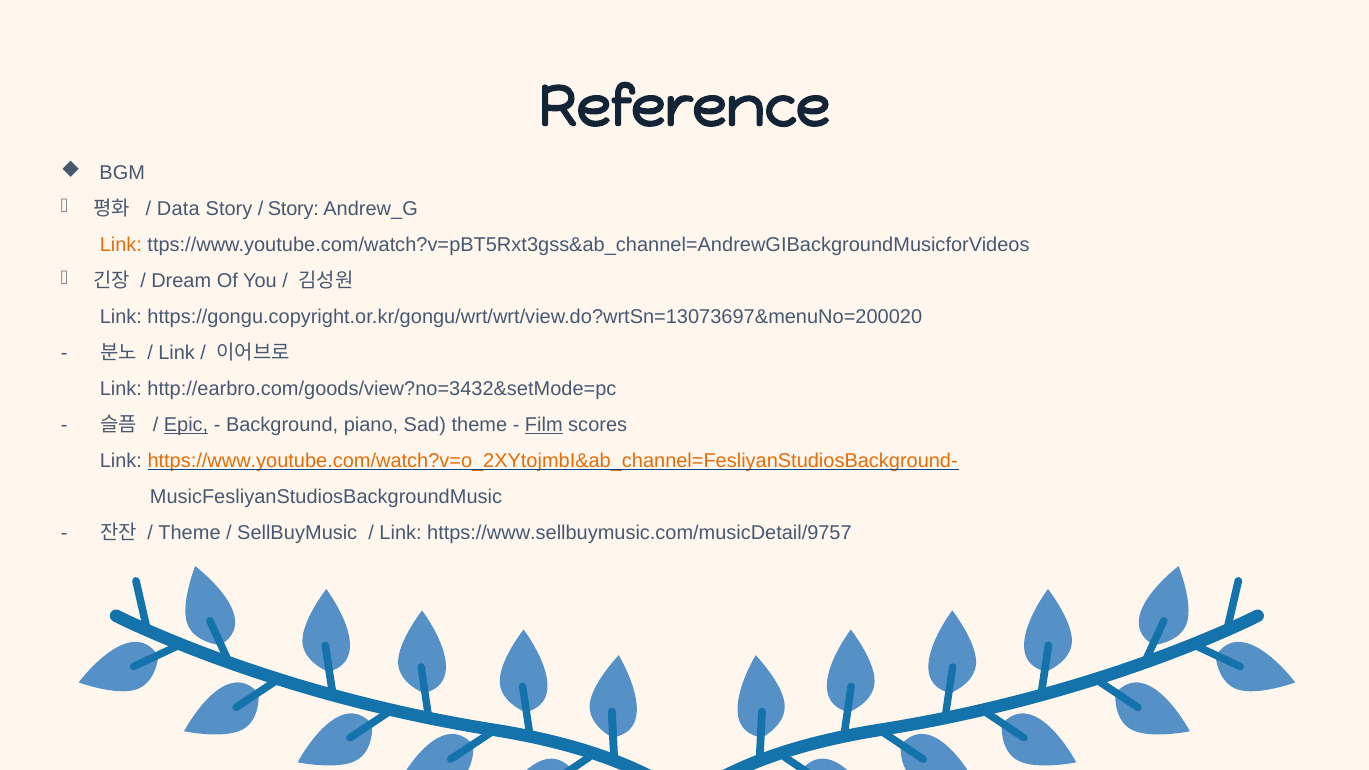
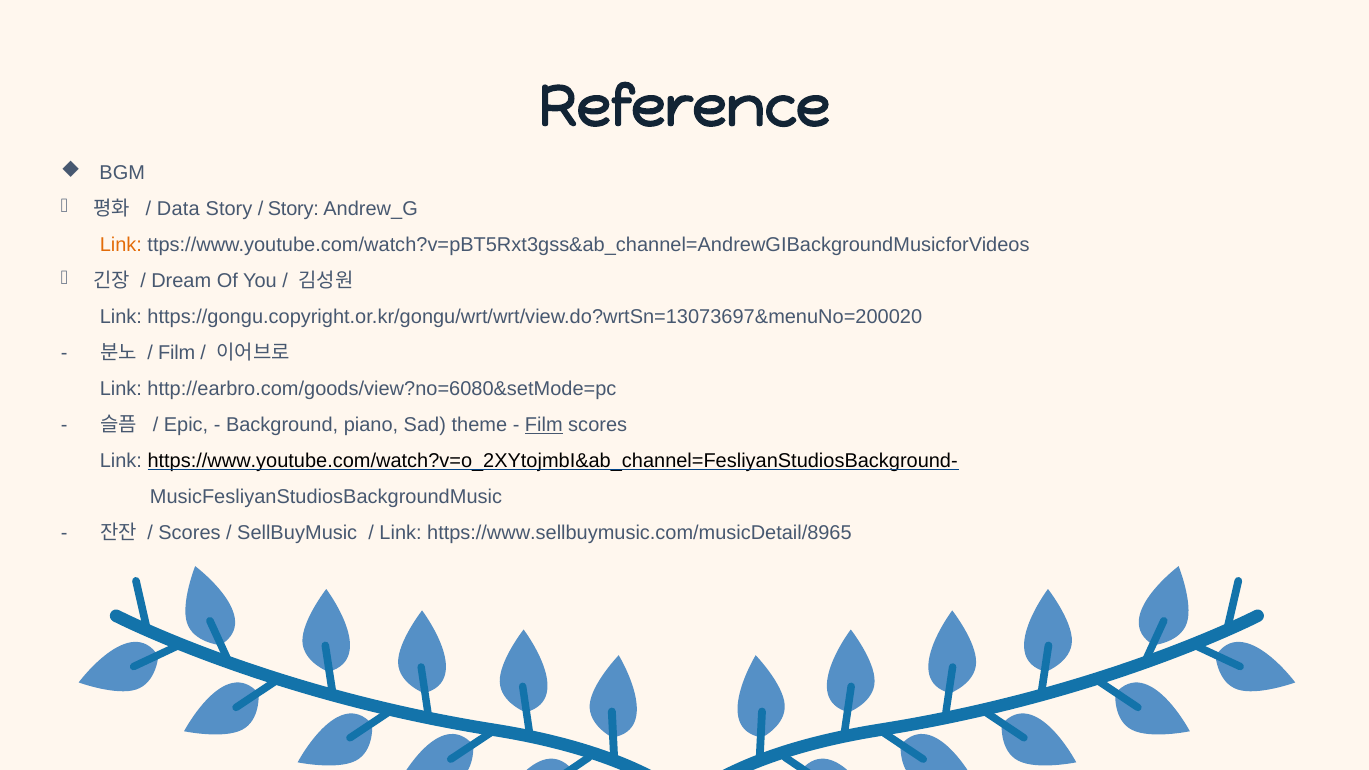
Link: Link -> Film (177, 353)
http://earbro.com/goods/view?no=3432&setMode=pc: http://earbro.com/goods/view?no=3432&setMode=pc -> http://earbro.com/goods/view?no=6080&setMode=pc (382, 389)
Epic underline: present -> none (186, 425)
https://www.youtube.com/watch?v=o_2XYtojmbI&ab_channel=FesliyanStudiosBackground- colour: orange -> black (553, 461)
Theme: Theme -> Scores (190, 532)
https://www.sellbuymusic.com/musicDetail/9757: https://www.sellbuymusic.com/musicDetail/9757 -> https://www.sellbuymusic.com/musicDetail/8965 (639, 532)
